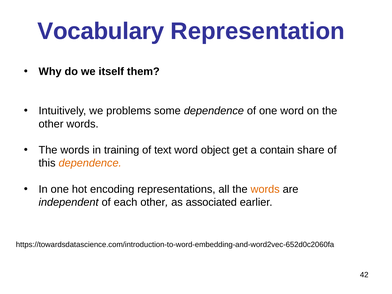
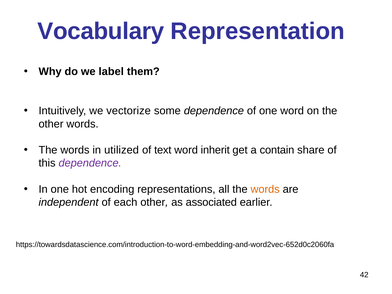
itself: itself -> label (111, 72)
problems: problems -> vectorize (129, 111)
training: training -> utilized (122, 150)
object: object -> inherit (215, 150)
dependence colour: orange -> purple (90, 163)
